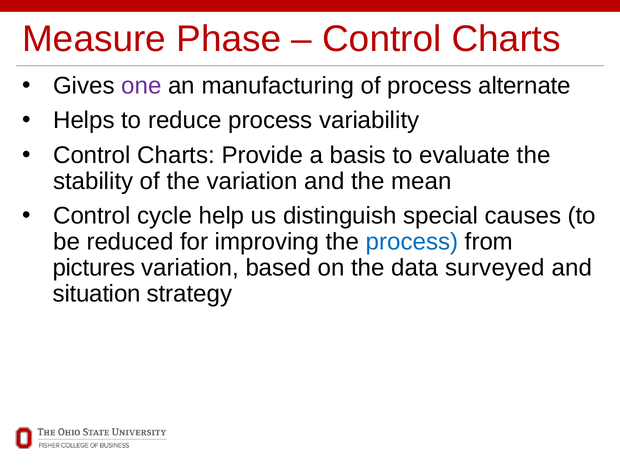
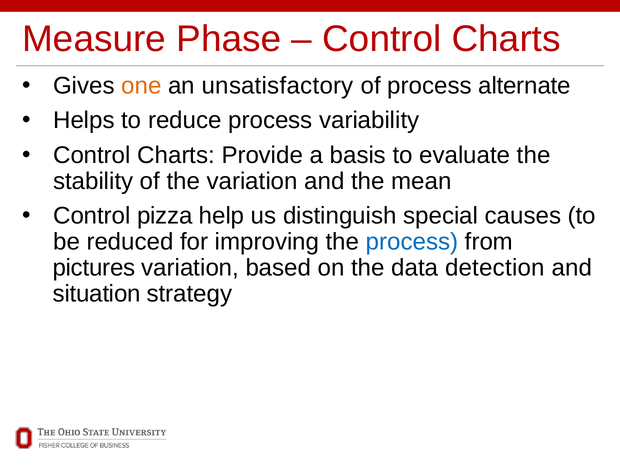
one colour: purple -> orange (141, 86)
manufacturing: manufacturing -> unsatisfactory (278, 86)
cycle: cycle -> pizza (165, 216)
surveyed: surveyed -> detection (495, 268)
